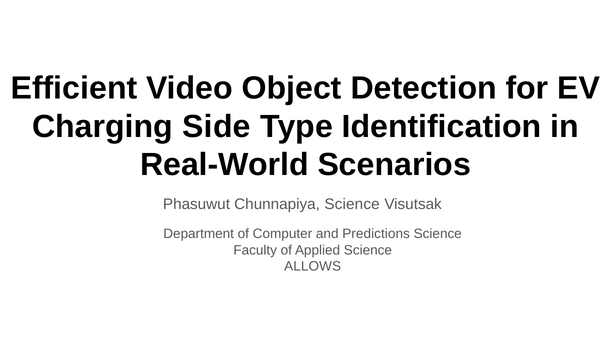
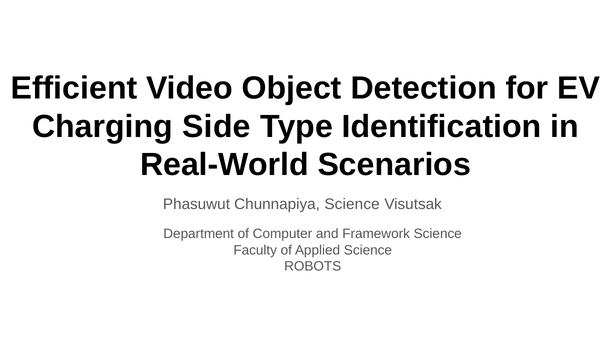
Predictions: Predictions -> Framework (376, 234)
ALLOWS: ALLOWS -> ROBOTS (313, 267)
